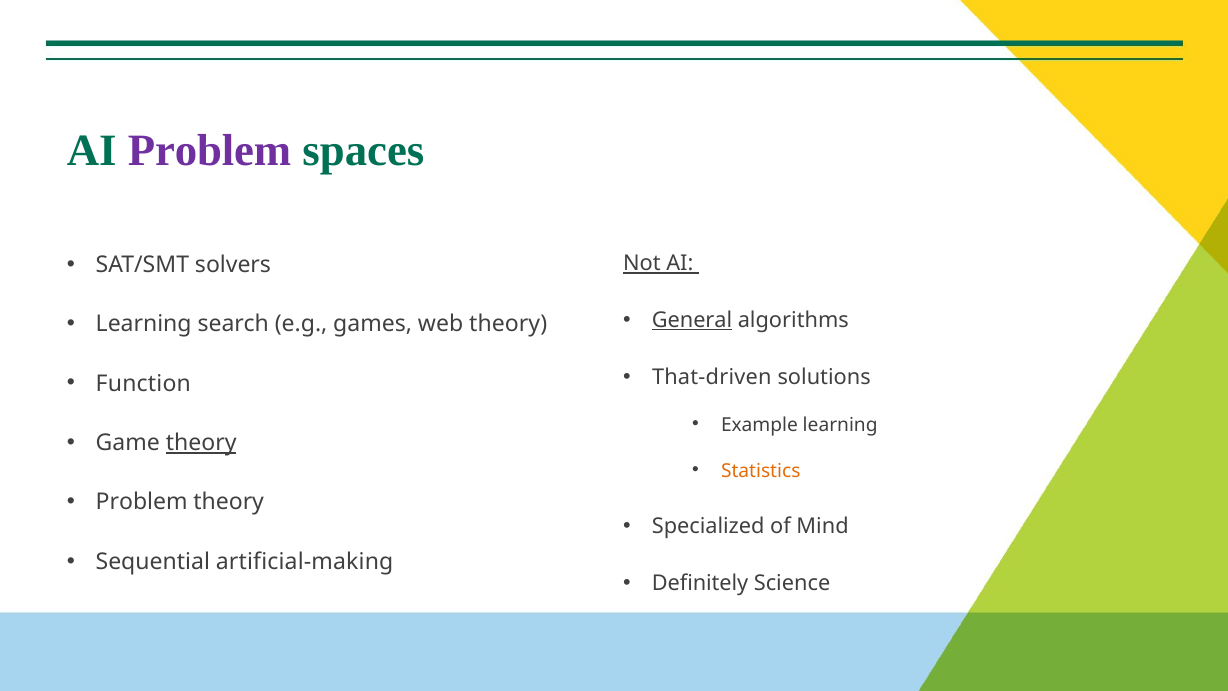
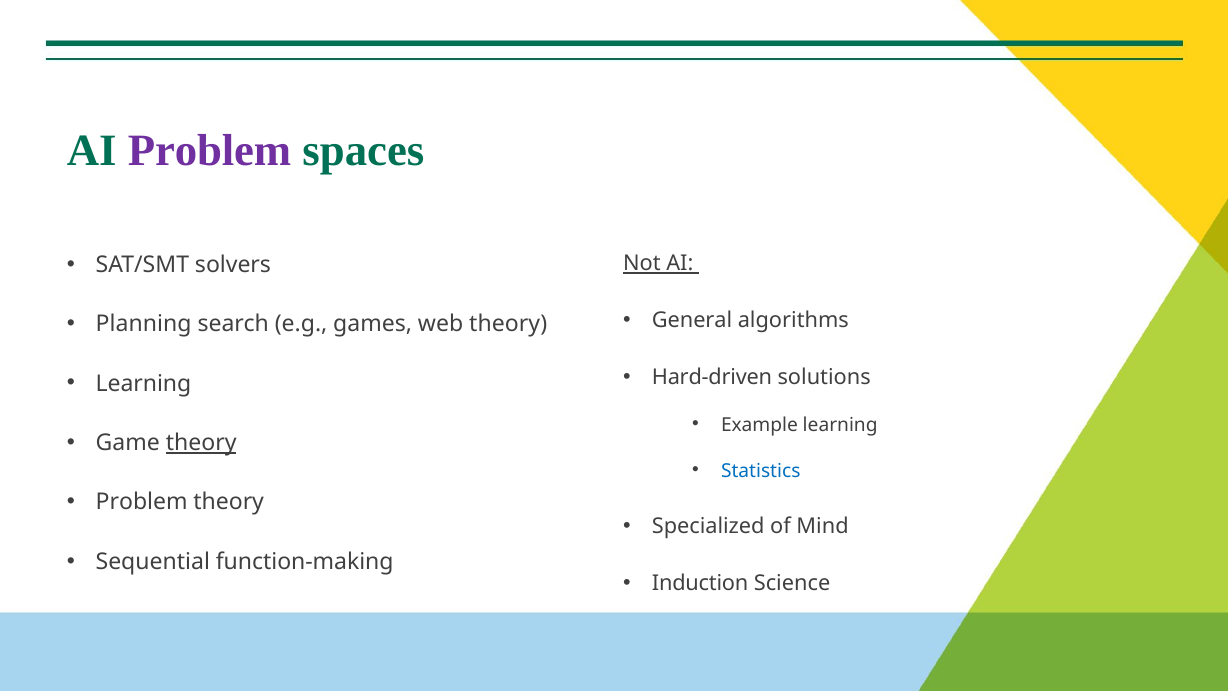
General underline: present -> none (692, 320)
Learning: Learning -> Planning (144, 324)
That-driven: That-driven -> Hard-driven (712, 377)
Function: Function -> Learning (143, 383)
Statistics colour: orange -> blue (761, 471)
artificial-making: artificial-making -> function-making (305, 561)
Definitely: Definitely -> Induction (700, 583)
